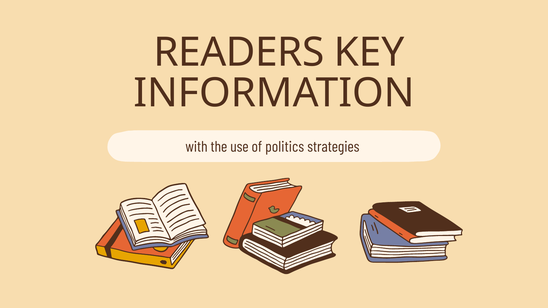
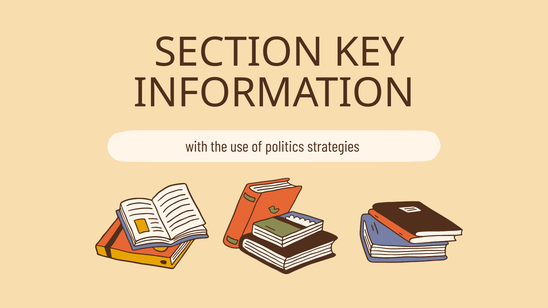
READERS: READERS -> SECTION (239, 53)
